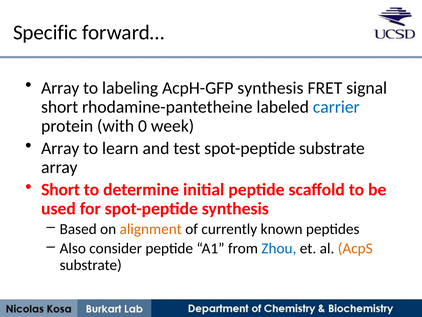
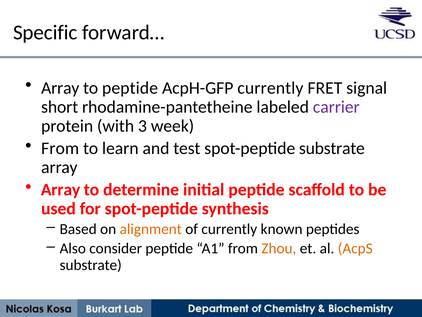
to labeling: labeling -> peptide (130, 88)
AcpH-GFP synthesis: synthesis -> currently (270, 88)
carrier colour: blue -> purple (336, 107)
0: 0 -> 3 (143, 126)
Array: Array -> From (60, 148)
Short: Short -> Array (61, 189)
Zhou colour: blue -> orange (279, 248)
